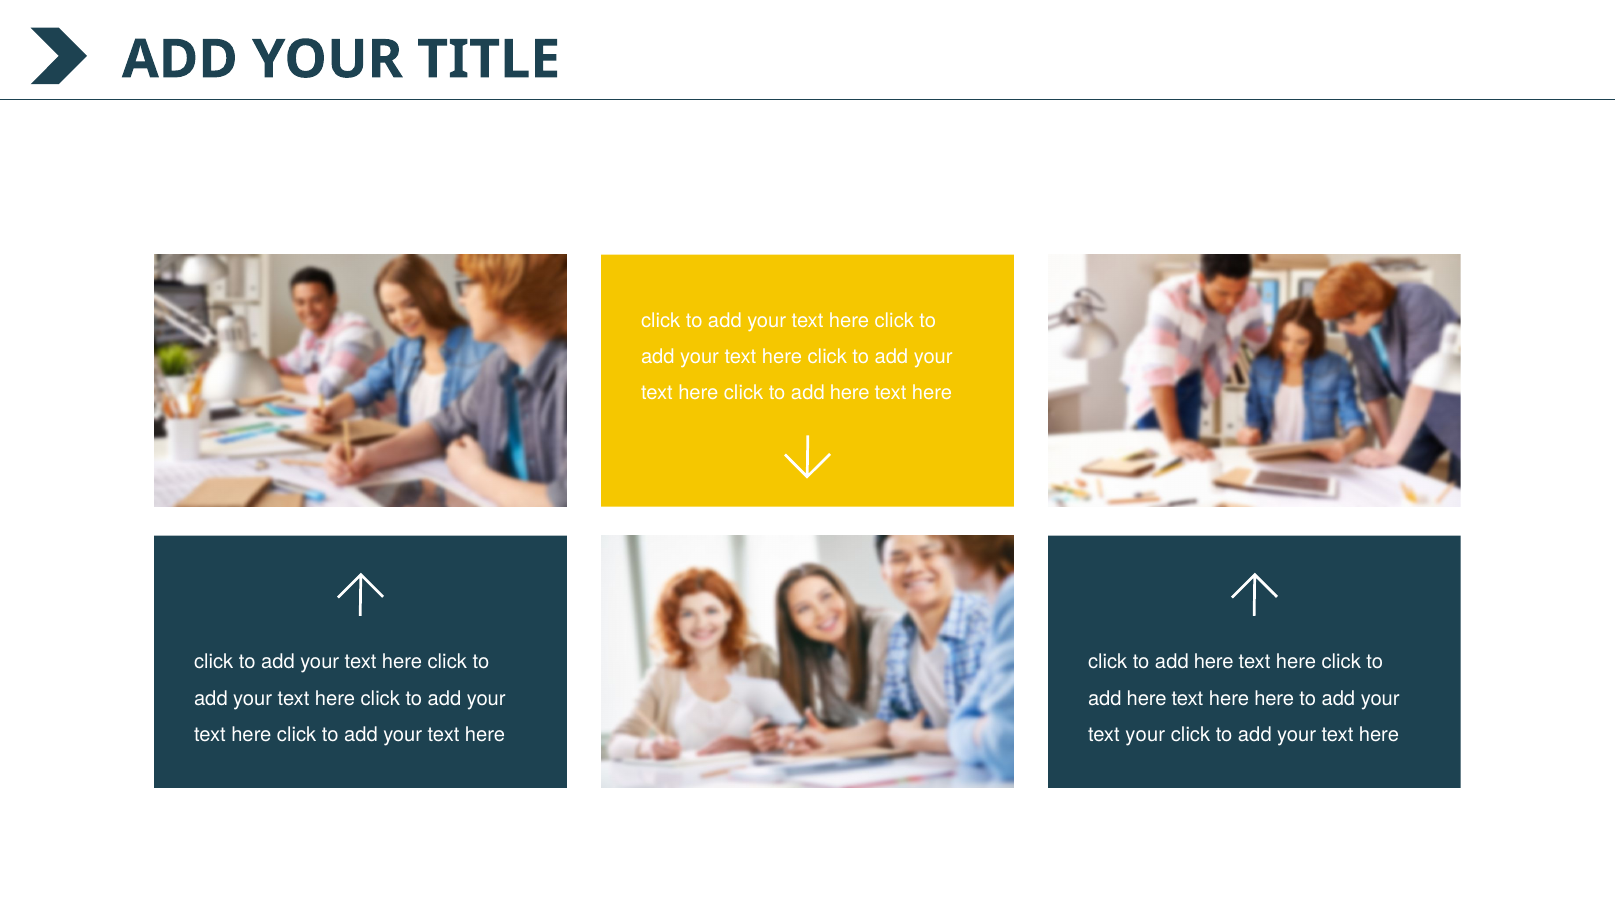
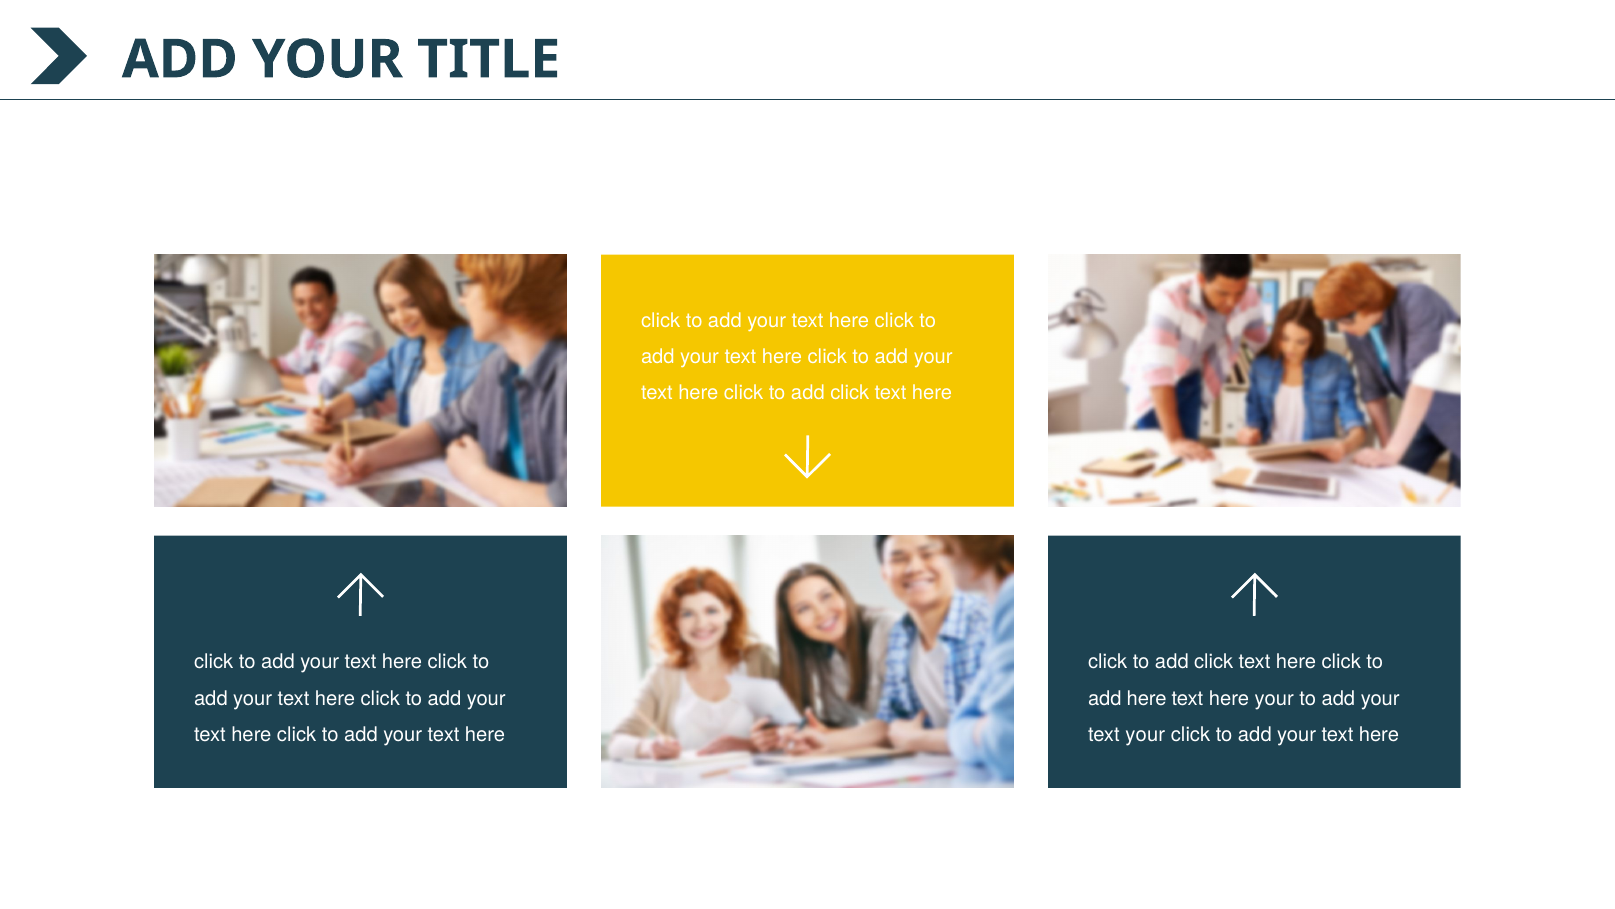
here: here -> click (850, 393)
here: here -> click (1214, 662)
here here: here -> your (1274, 698)
